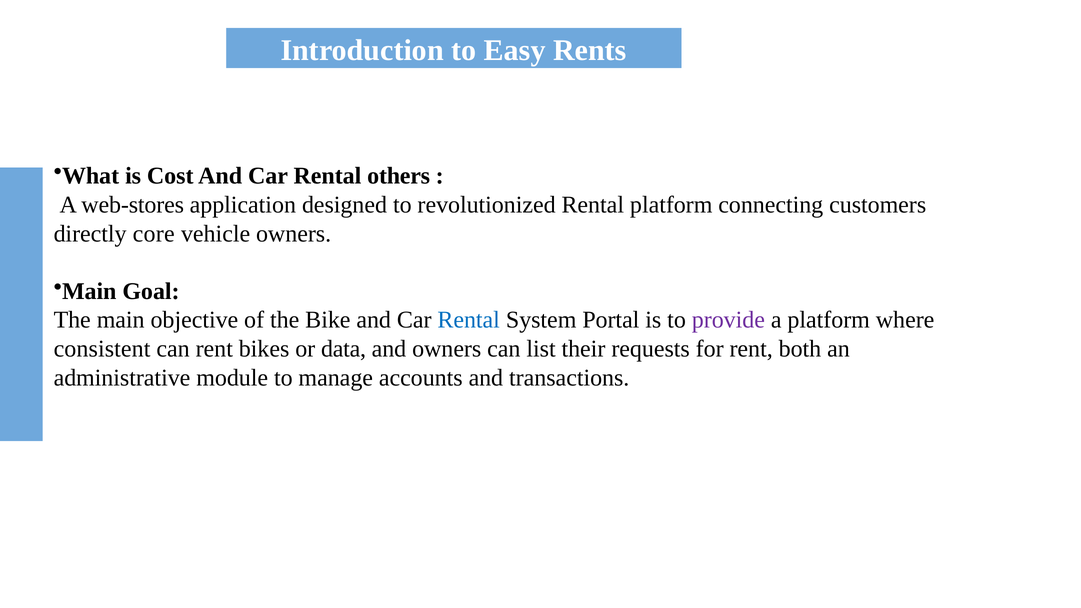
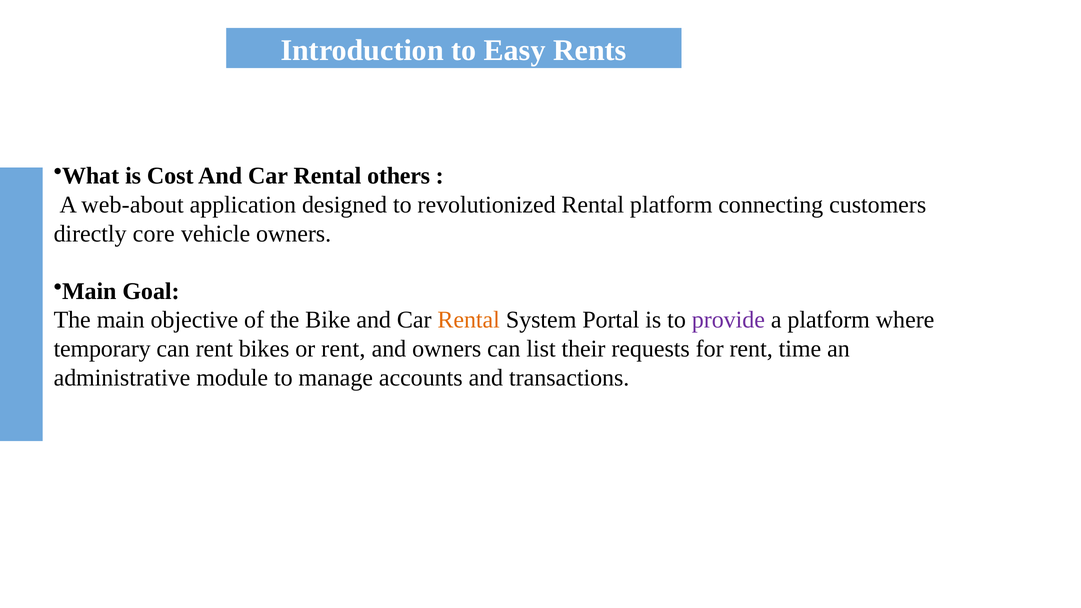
web-stores: web-stores -> web-about (133, 205)
Rental colour: blue -> orange (469, 320)
consistent: consistent -> temporary (102, 349)
or data: data -> rent (343, 349)
both: both -> time (800, 349)
